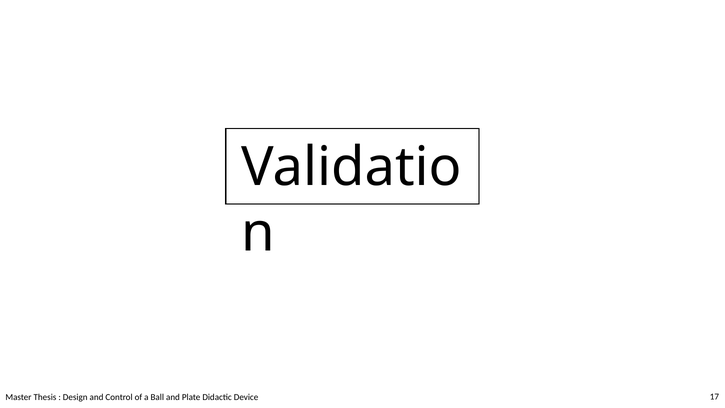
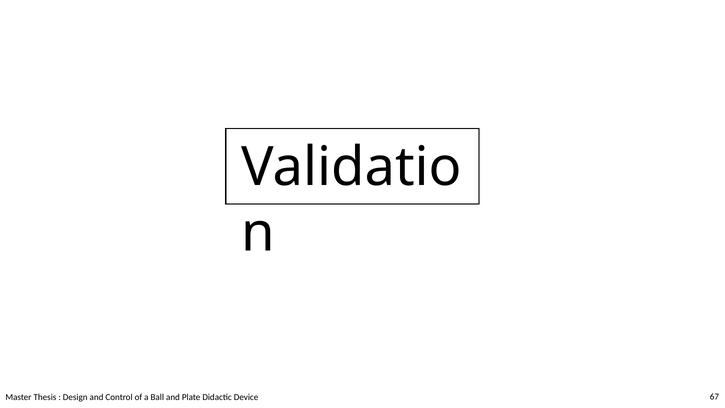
17: 17 -> 67 (714, 397)
